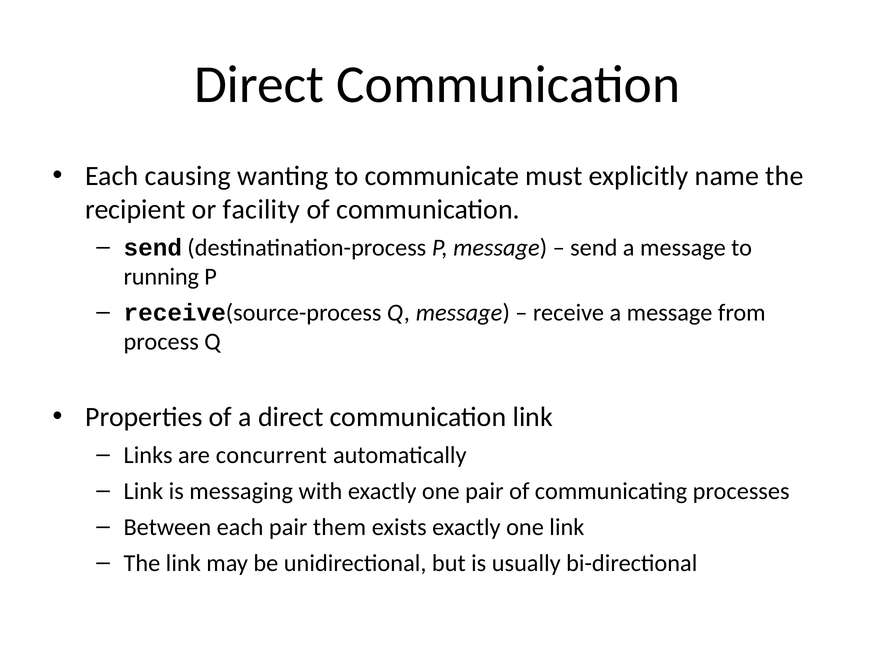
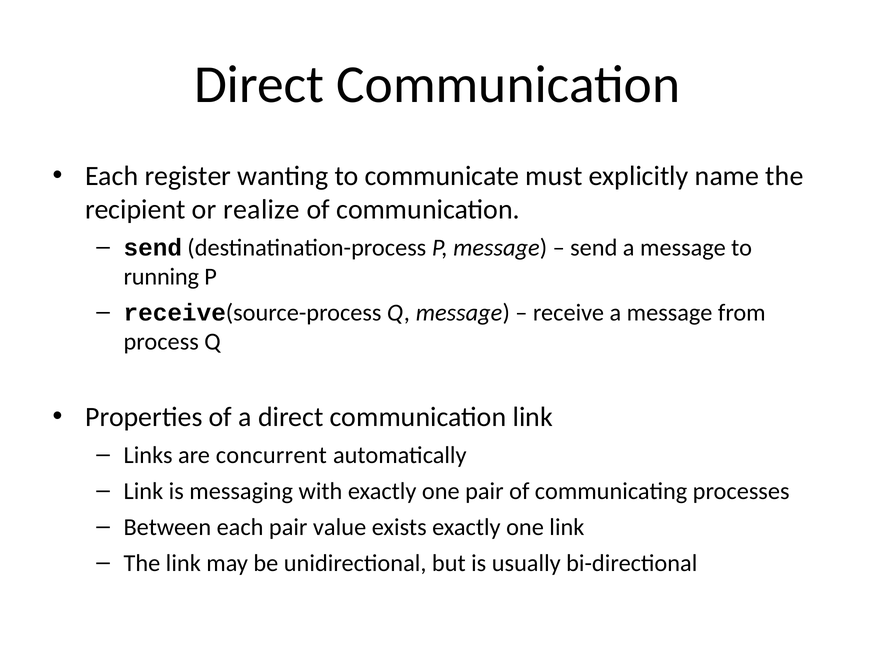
causing: causing -> register (188, 176)
facility: facility -> realize (261, 210)
them: them -> value (340, 527)
